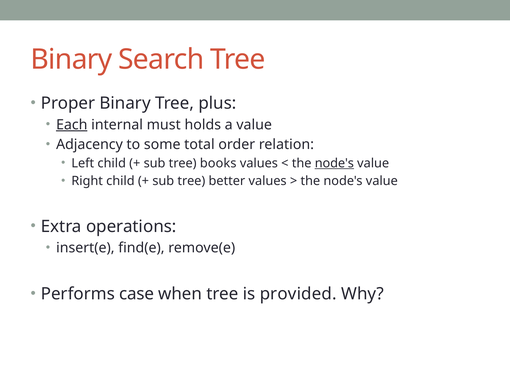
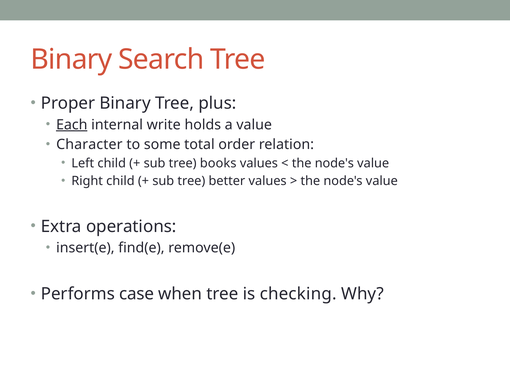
must: must -> write (164, 125)
Adjacency: Adjacency -> Character (89, 144)
node's underline: present -> none (334, 163)
provided: provided -> checking (298, 294)
